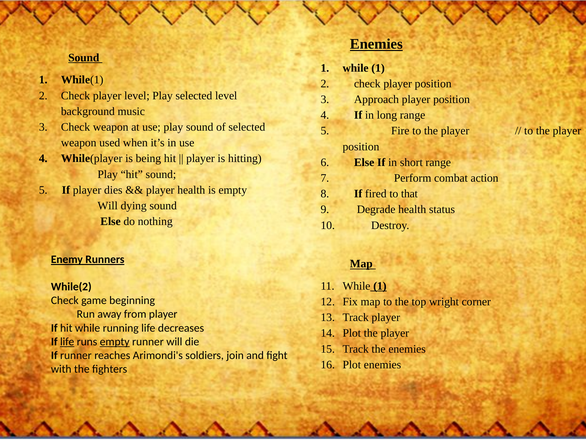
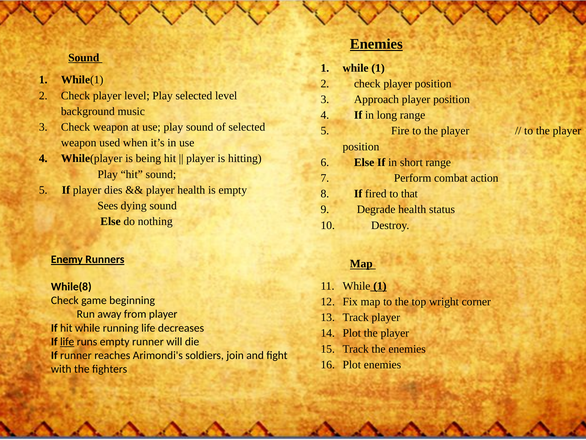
Will: Will -> Sees (108, 205)
While(2: While(2 -> While(8 (71, 286)
empty underline: present -> none (115, 341)
